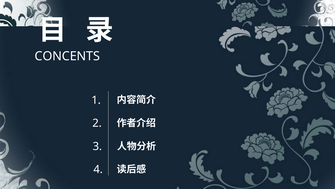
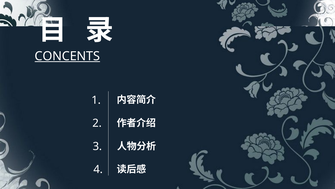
CONCENTS underline: none -> present (67, 56)
